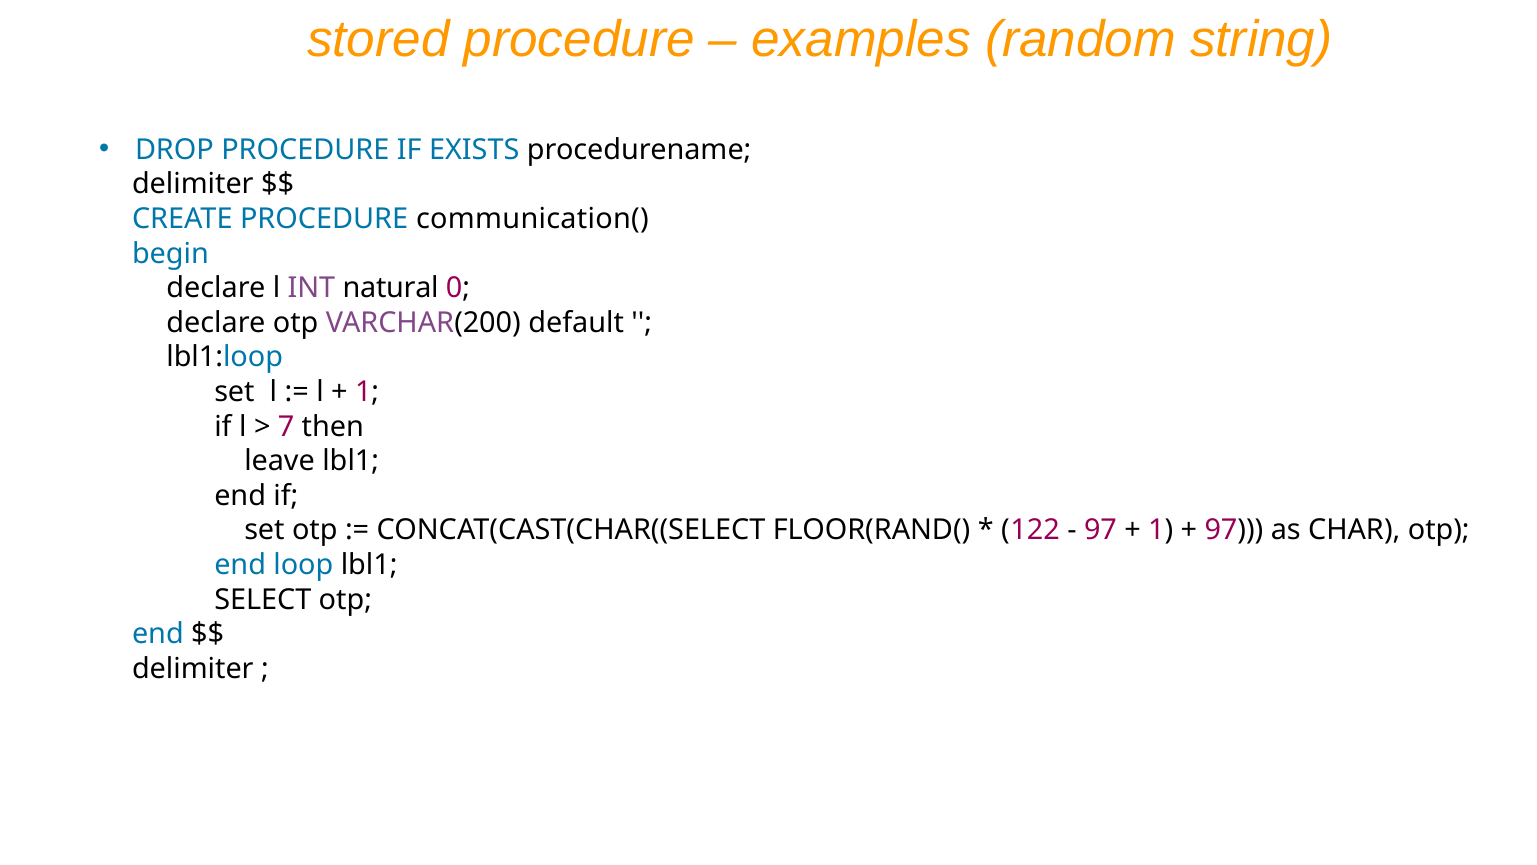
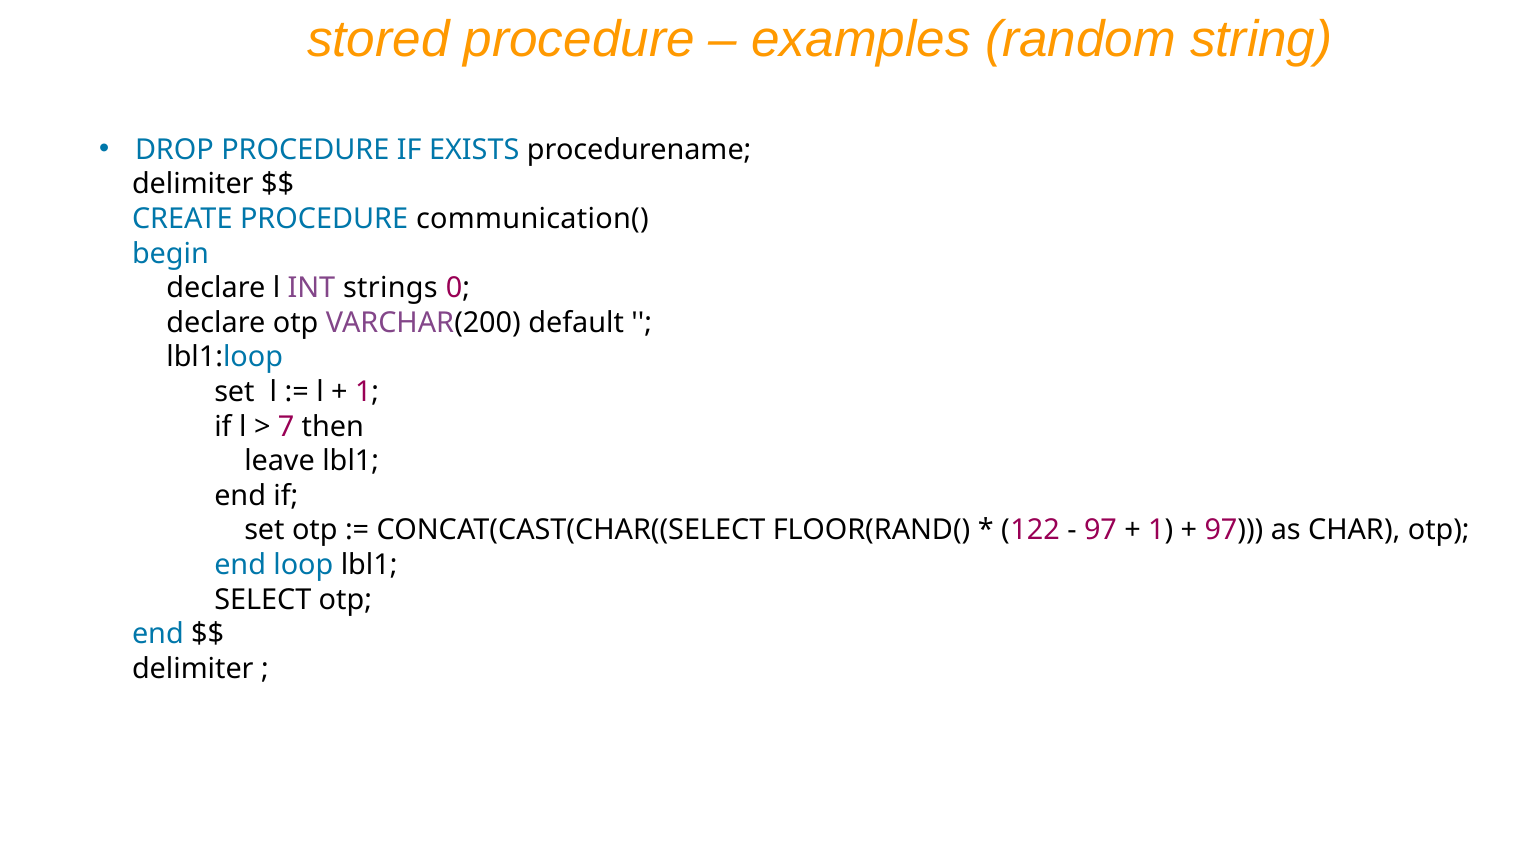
natural: natural -> strings (390, 288)
